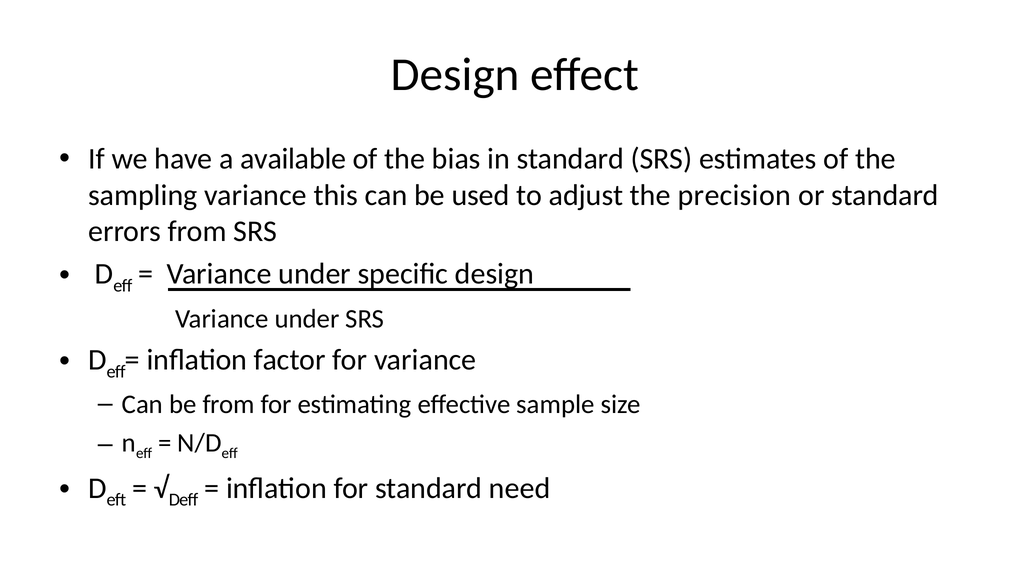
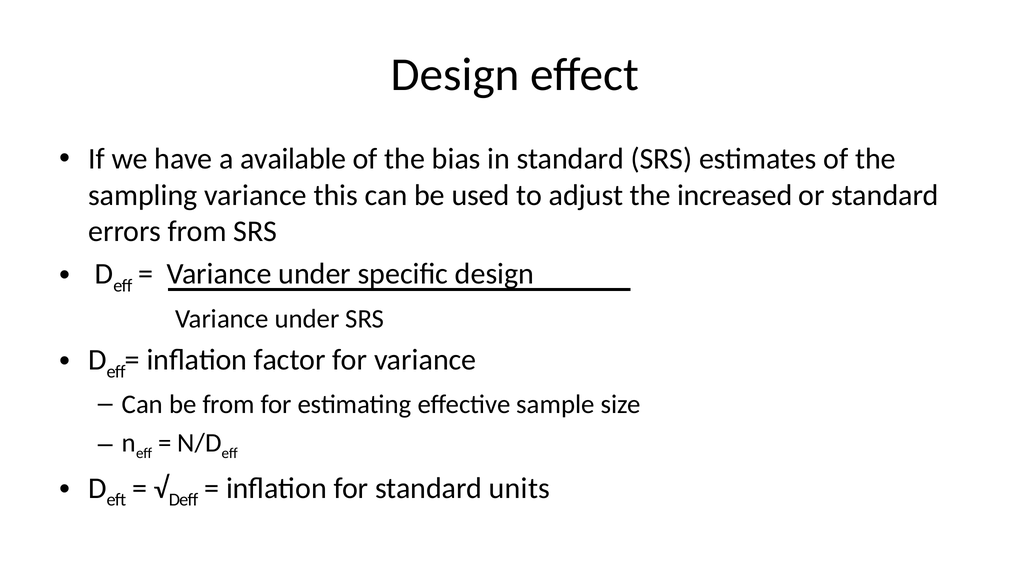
precision: precision -> increased (735, 195)
need: need -> units (520, 488)
